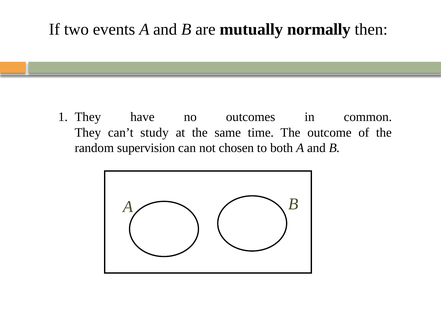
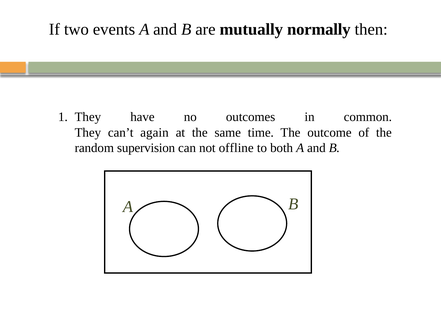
study: study -> again (154, 132)
chosen: chosen -> offline (236, 148)
